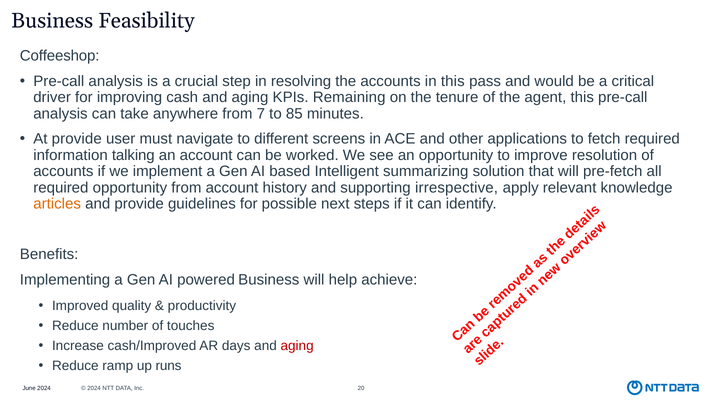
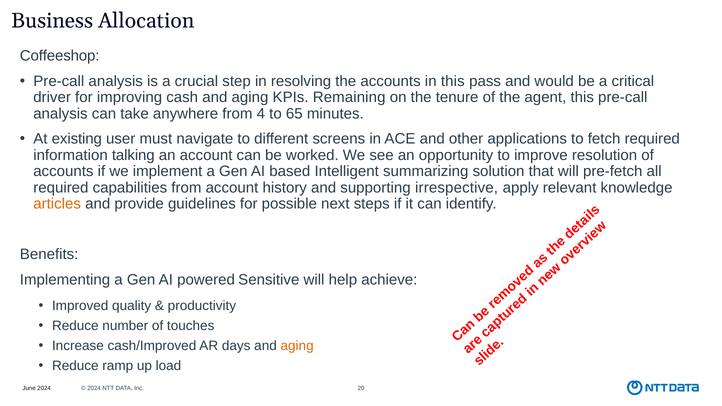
Feasibility: Feasibility -> Allocation (146, 21)
7: 7 -> 4 (261, 114)
85: 85 -> 65 (294, 114)
At provide: provide -> existing (77, 139)
required opportunity: opportunity -> capabilities (130, 188)
powered Business: Business -> Sensitive (269, 280)
aging colour: red -> orange (297, 346)
runs: runs -> load (168, 366)
